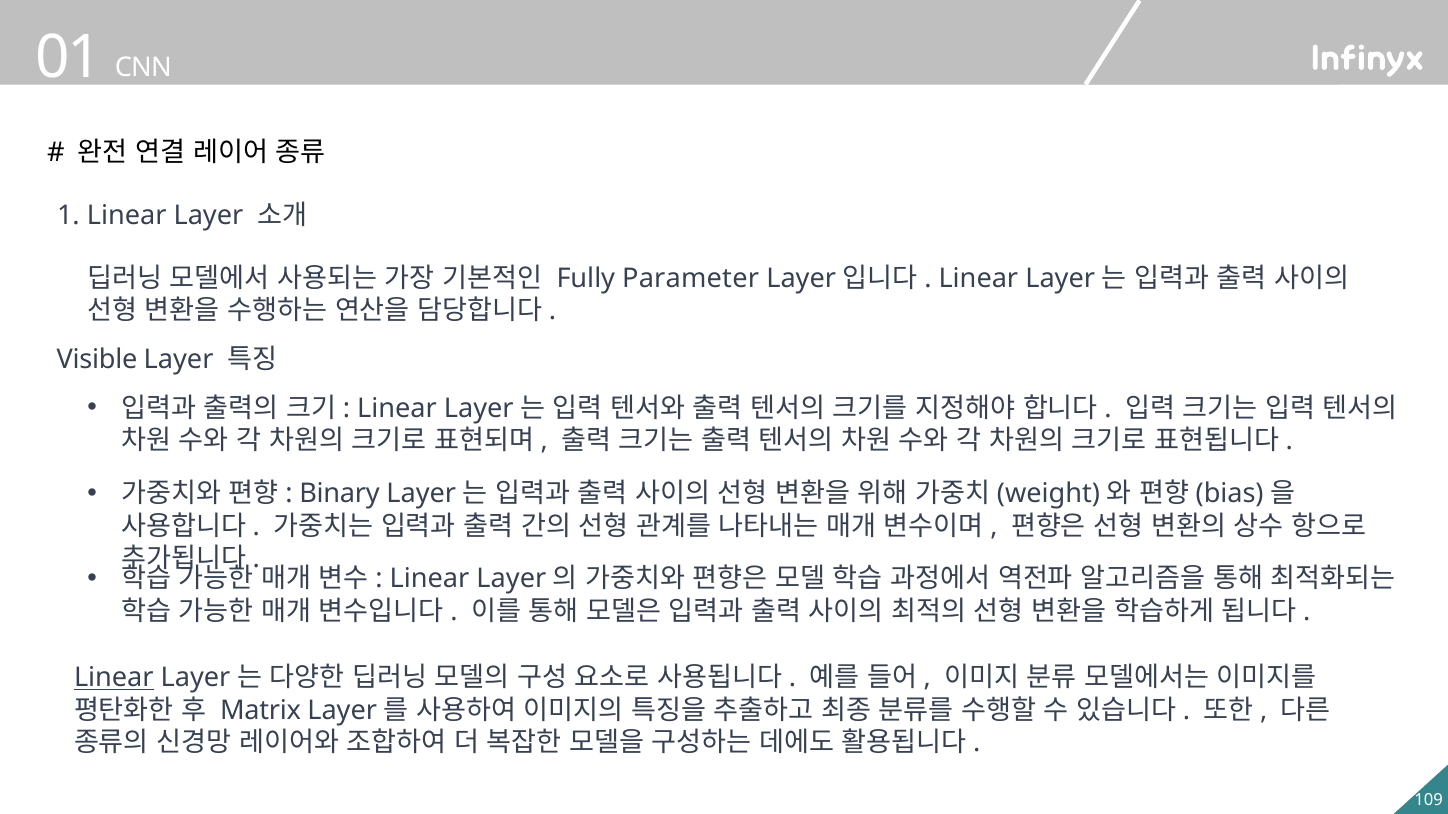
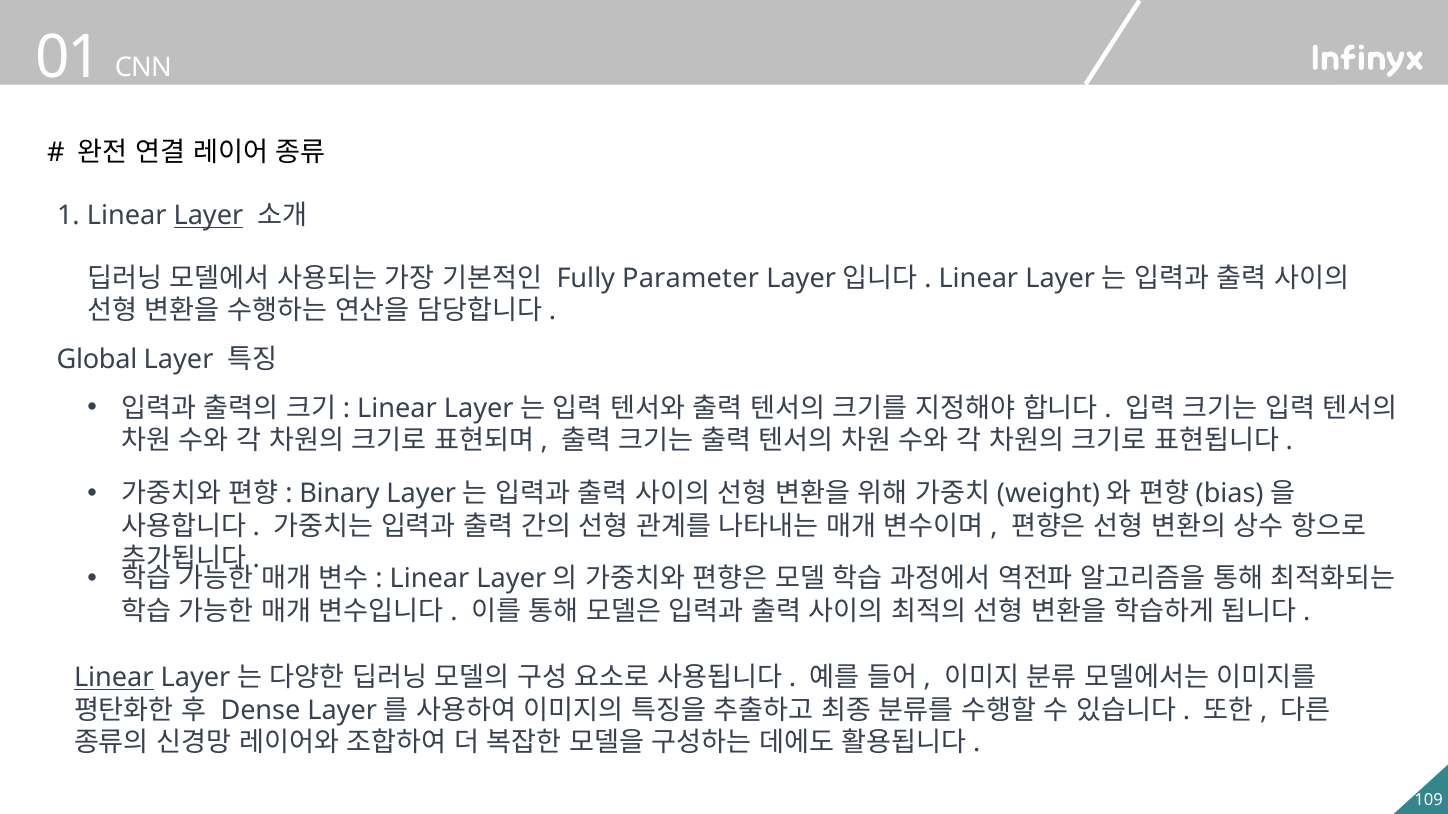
Layer underline: none -> present (208, 216)
Visible: Visible -> Global (97, 360)
Matrix: Matrix -> Dense (260, 711)
